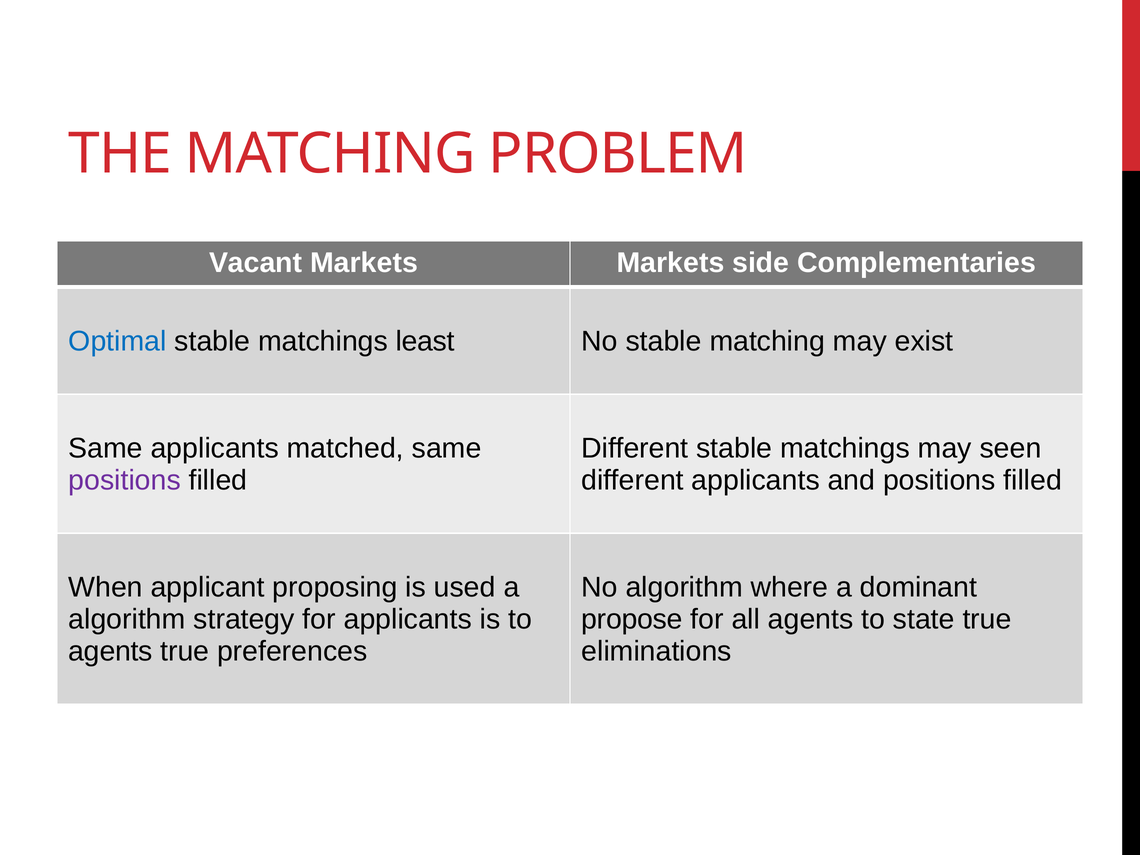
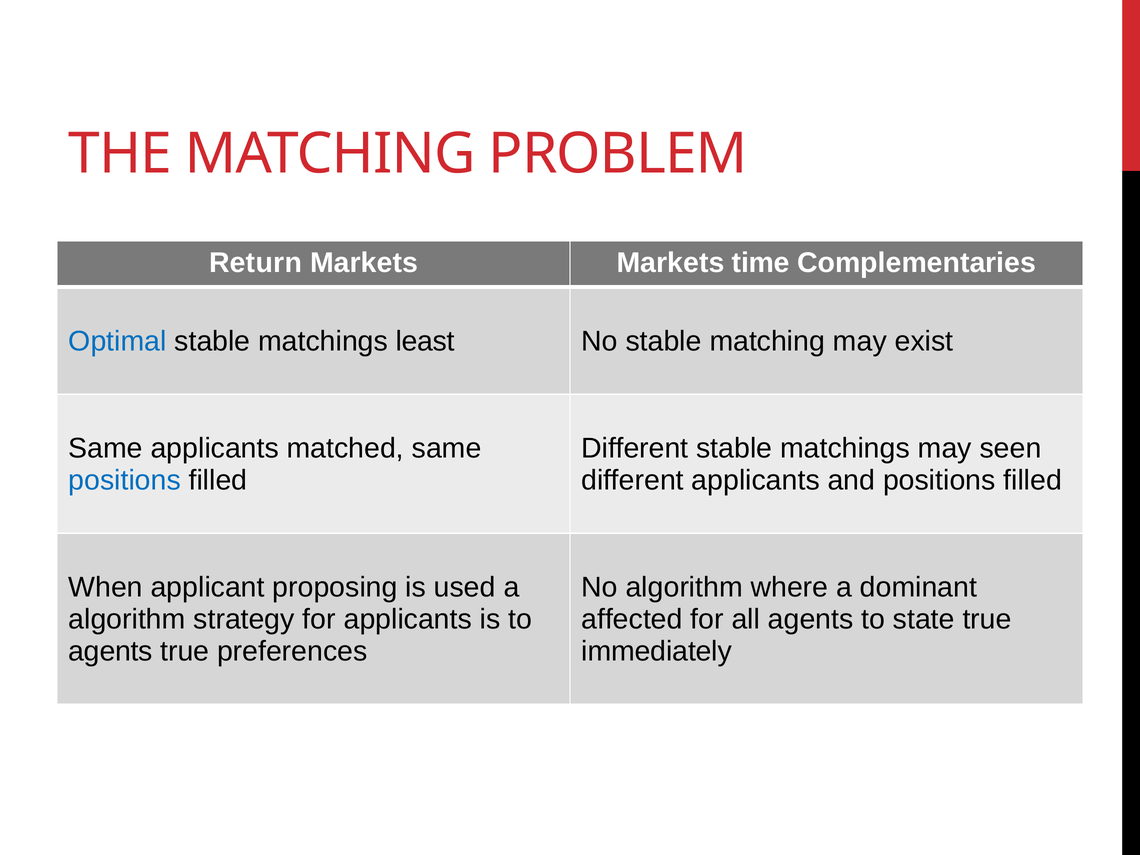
Vacant: Vacant -> Return (256, 263)
side: side -> time (761, 263)
positions colour: purple -> blue (125, 480)
propose: propose -> affected (632, 619)
eliminations: eliminations -> immediately (657, 651)
